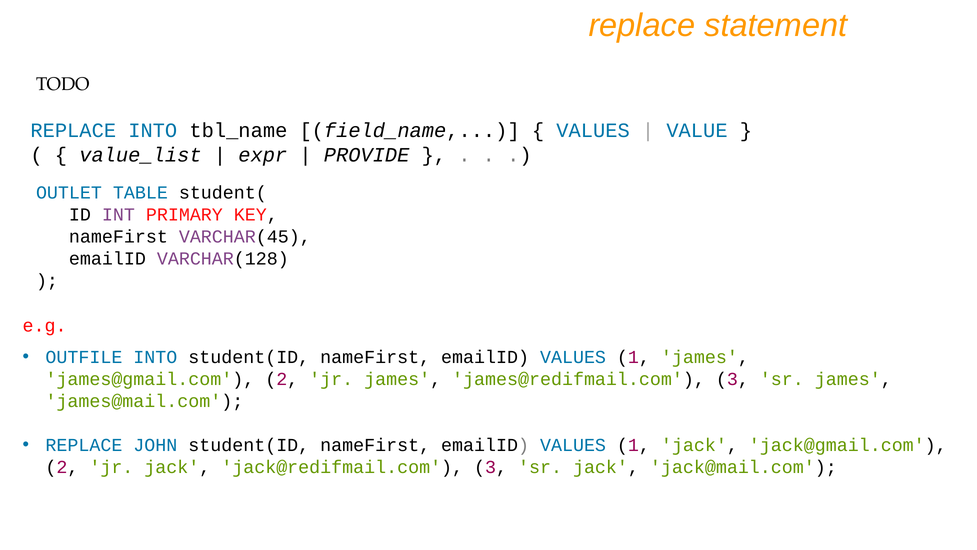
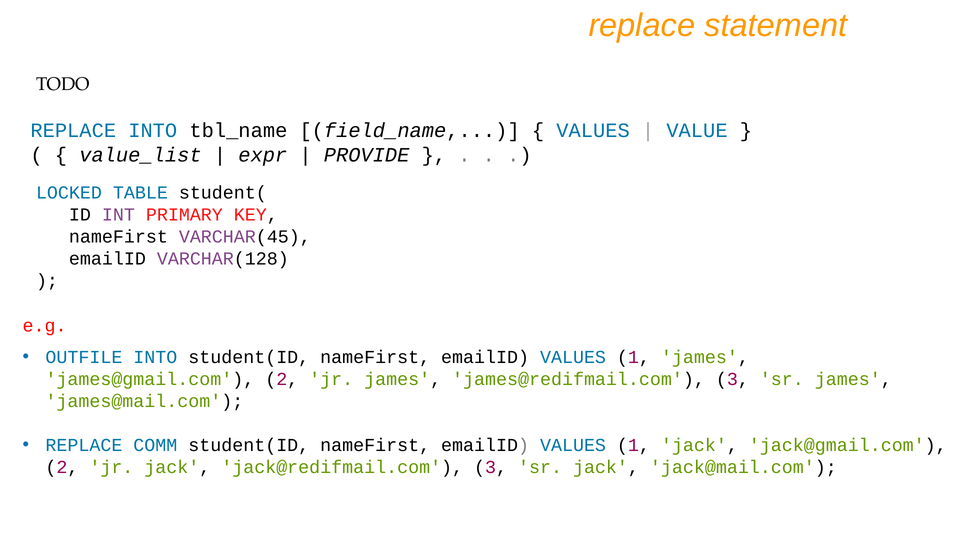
OUTLET: OUTLET -> LOCKED (69, 193)
JOHN: JOHN -> COMM (155, 445)
